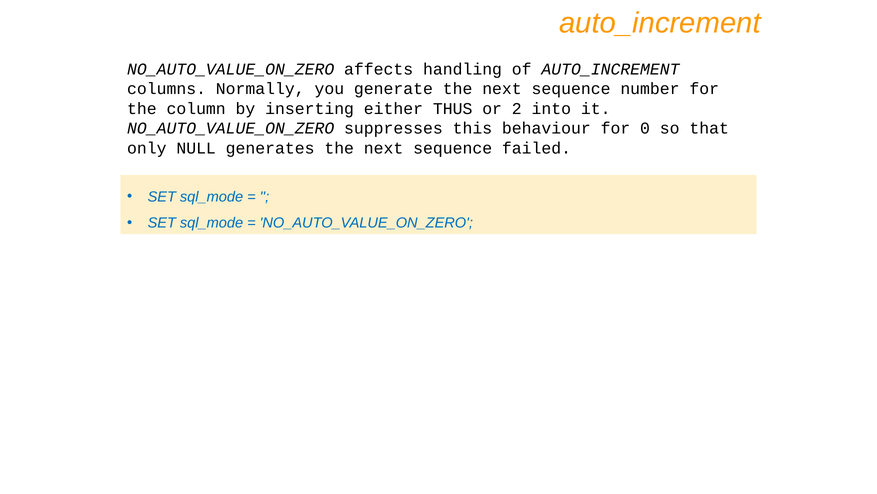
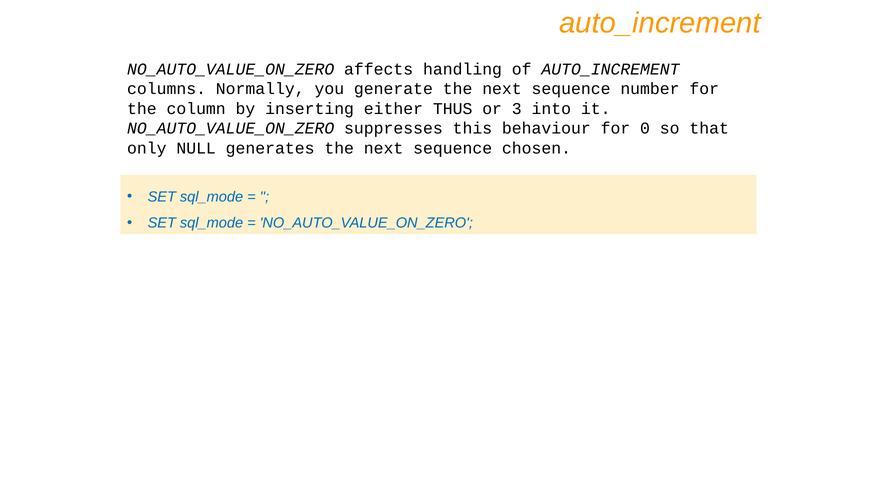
2: 2 -> 3 (517, 109)
failed: failed -> chosen (537, 148)
